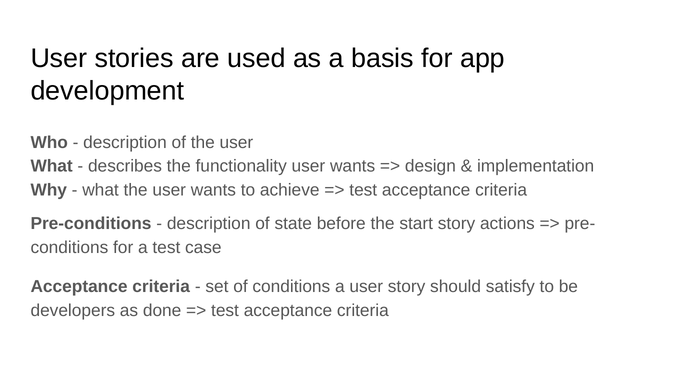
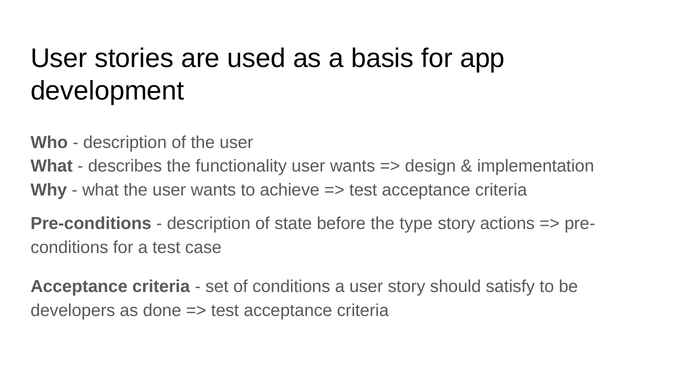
start: start -> type (416, 224)
